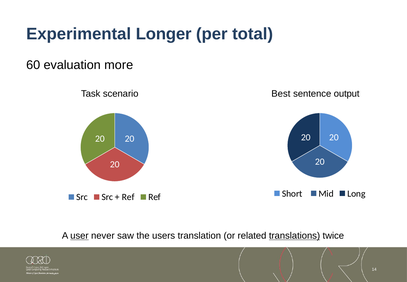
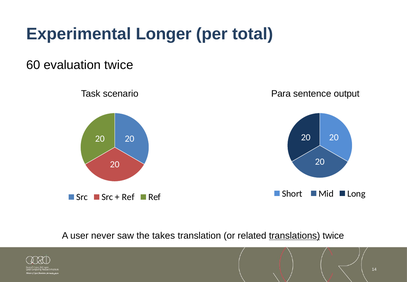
evaluation more: more -> twice (119, 65)
Best: Best -> Para (281, 94)
user underline: present -> none (79, 236)
users: users -> takes (164, 236)
